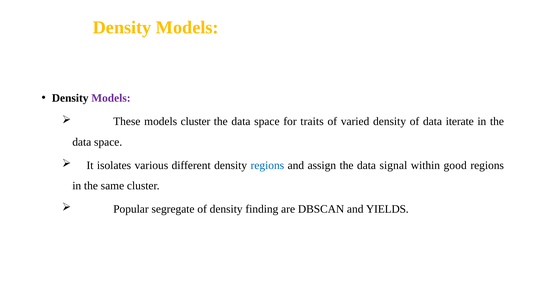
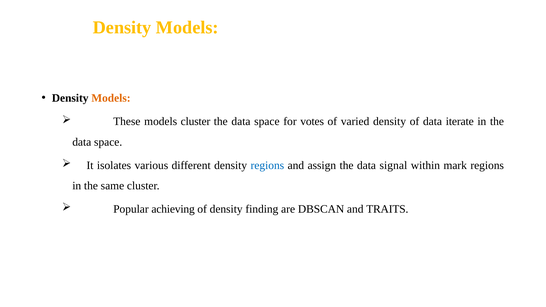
Models colour: purple -> orange (111, 98)
traits: traits -> votes (312, 122)
good: good -> mark (455, 165)
segregate: segregate -> achieving (173, 209)
YIELDS: YIELDS -> TRAITS (387, 209)
